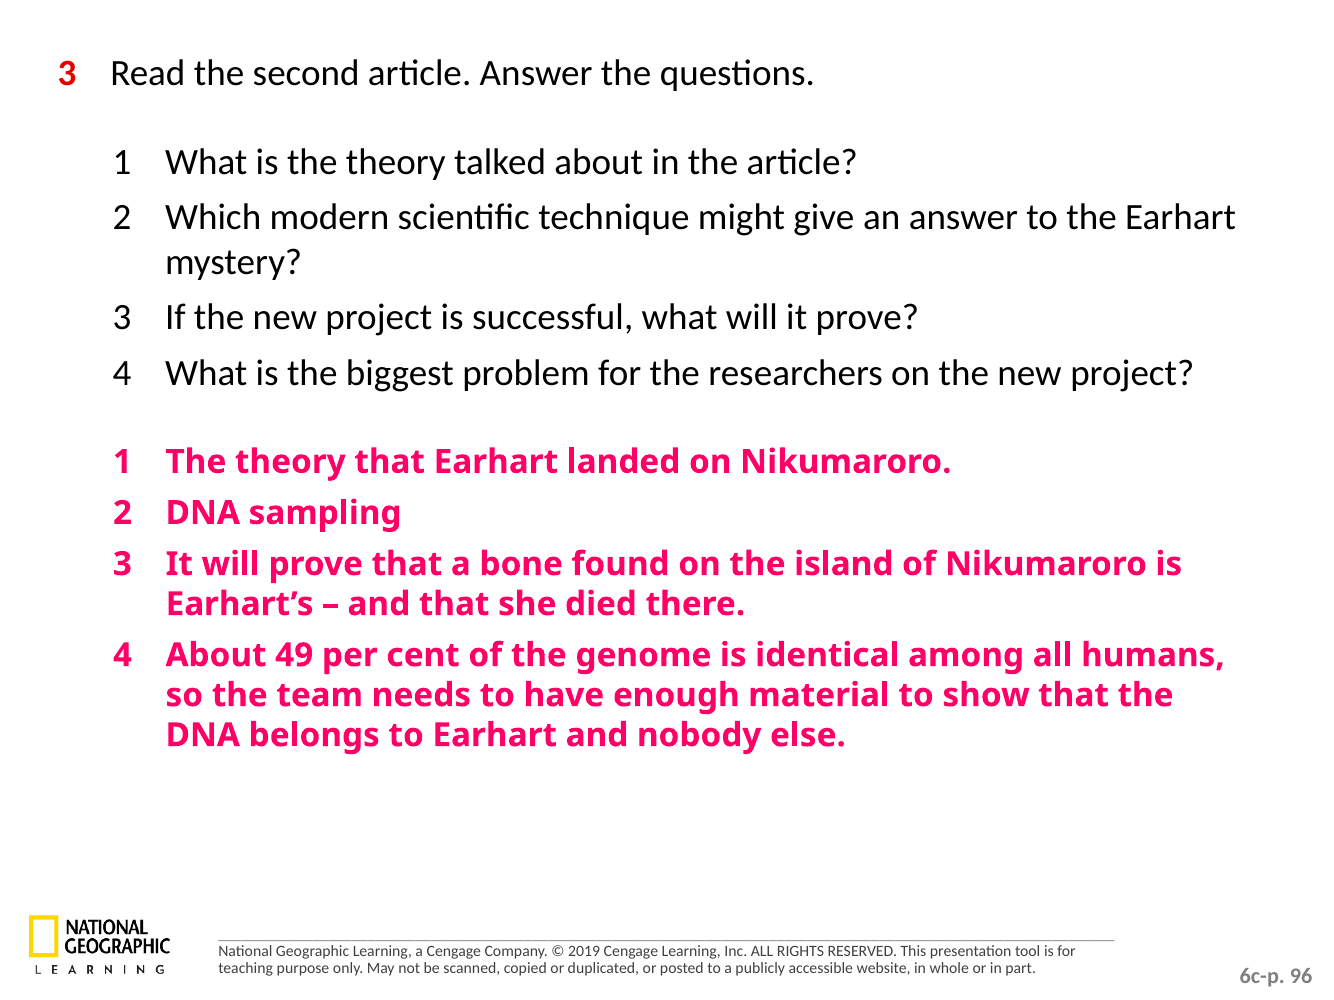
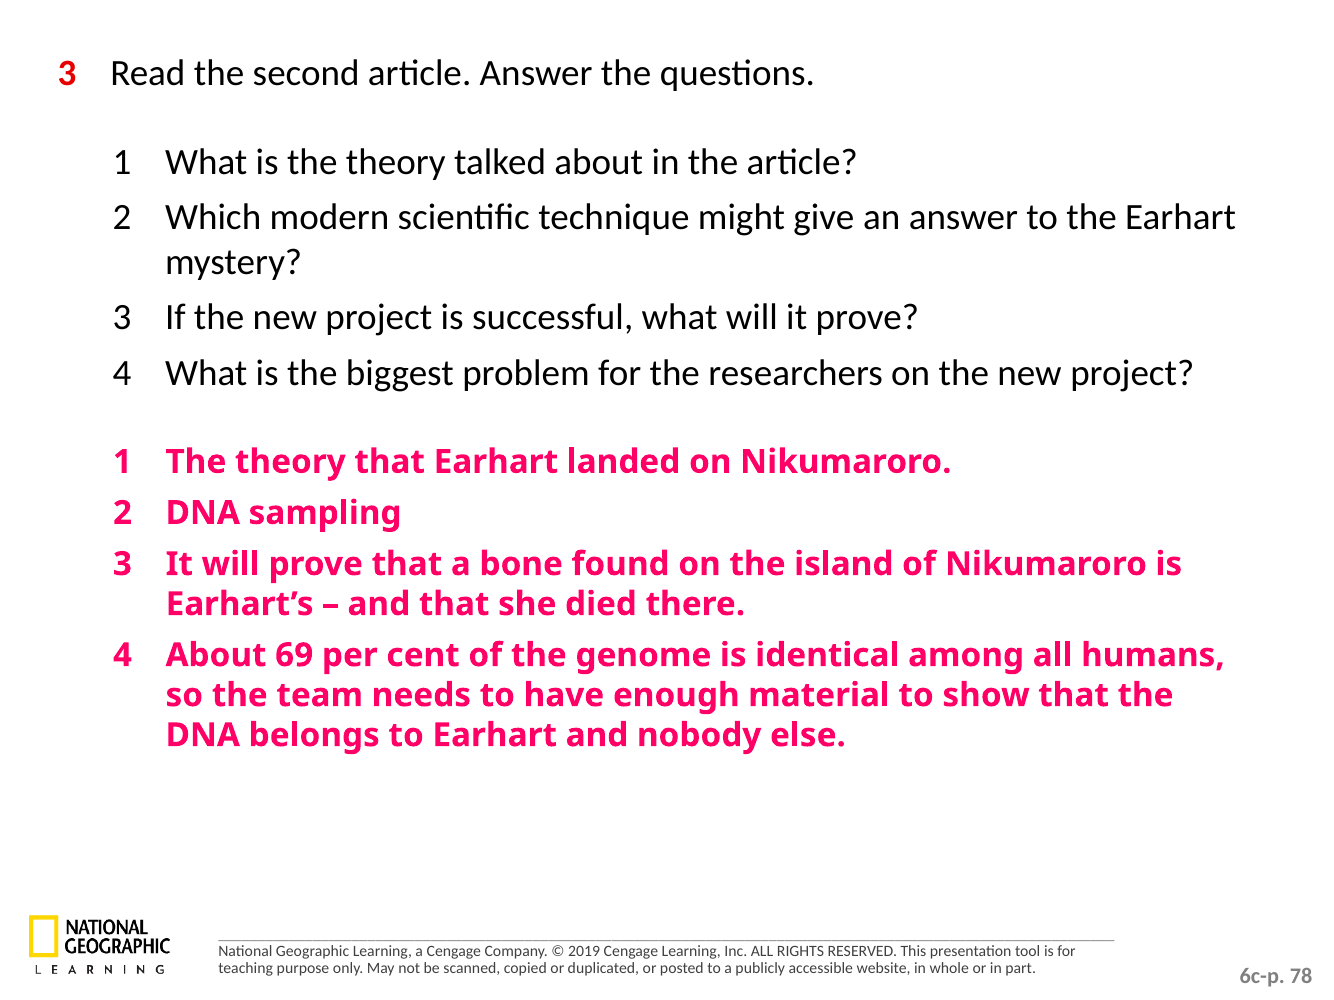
49: 49 -> 69 (294, 656)
96: 96 -> 78 (1301, 976)
